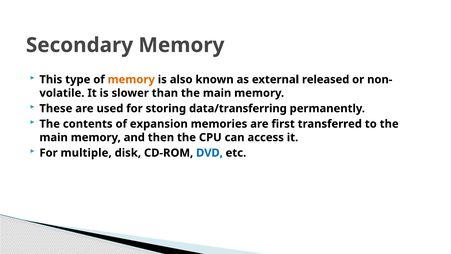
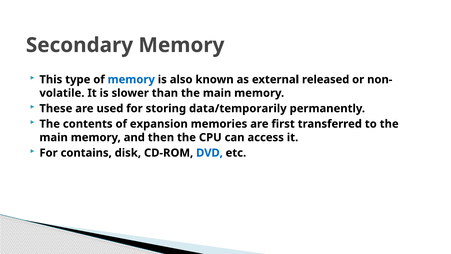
memory colour: orange -> blue (131, 79)
data/transferring: data/transferring -> data/temporarily (238, 108)
multiple: multiple -> contains (86, 153)
